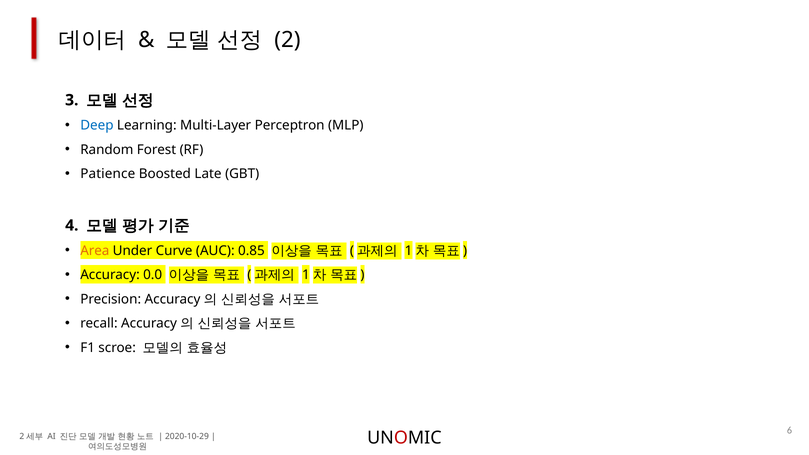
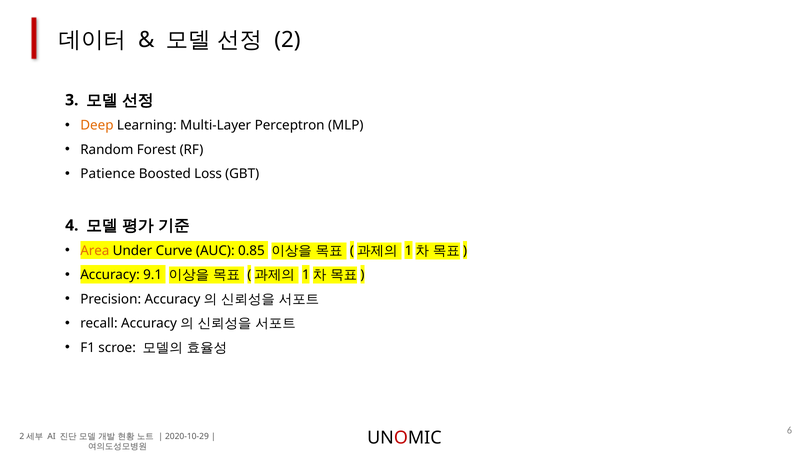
Deep colour: blue -> orange (97, 126)
Late: Late -> Loss (208, 174)
0.0: 0.0 -> 9.1 (153, 275)
